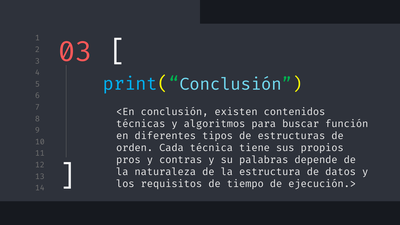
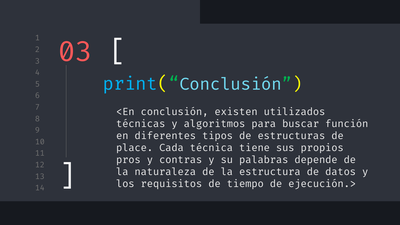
contenidos: contenidos -> utilizados (295, 112)
orden: orden -> place (135, 148)
